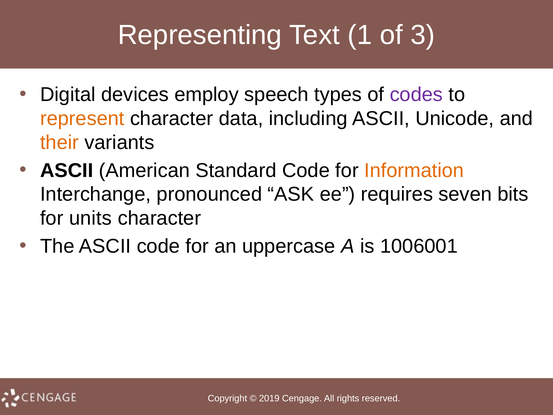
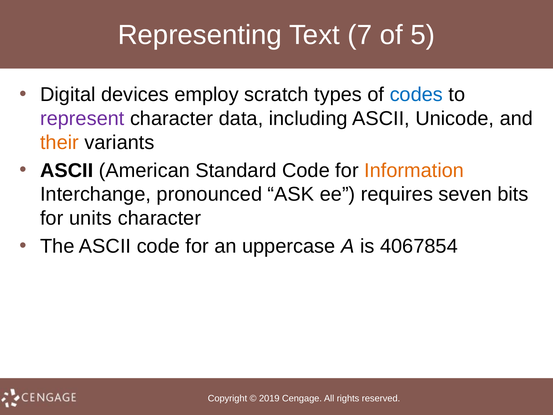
1: 1 -> 7 (360, 35)
3: 3 -> 5 (423, 35)
speech: speech -> scratch (276, 94)
codes colour: purple -> blue (416, 94)
represent colour: orange -> purple (82, 118)
1006001: 1006001 -> 4067854 (419, 246)
